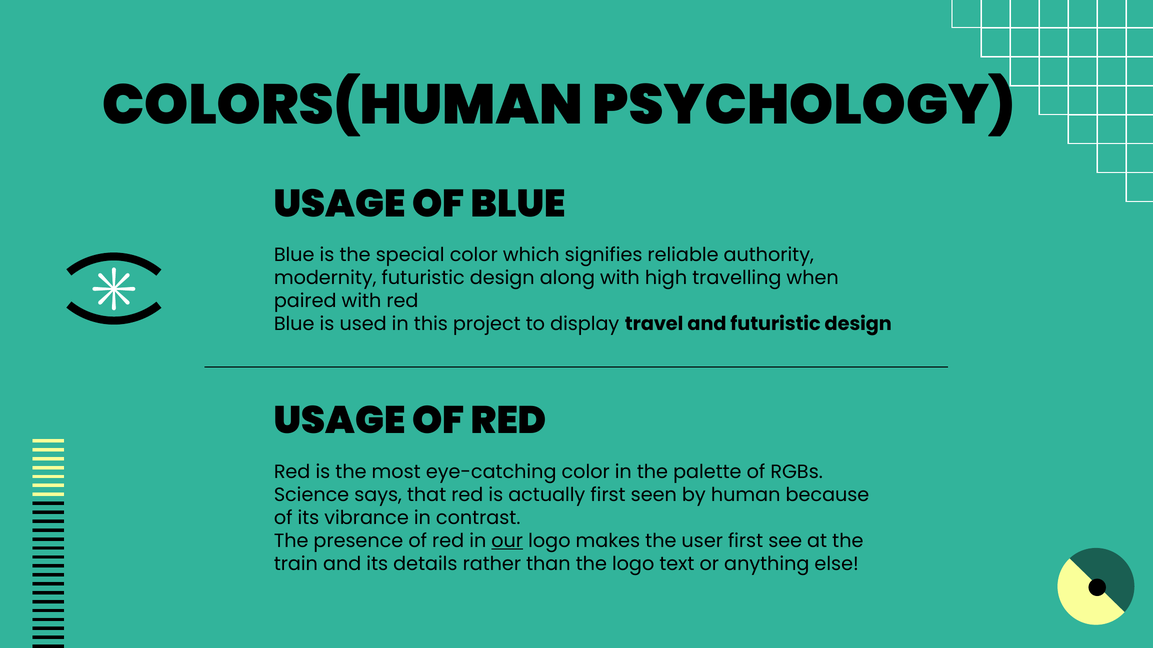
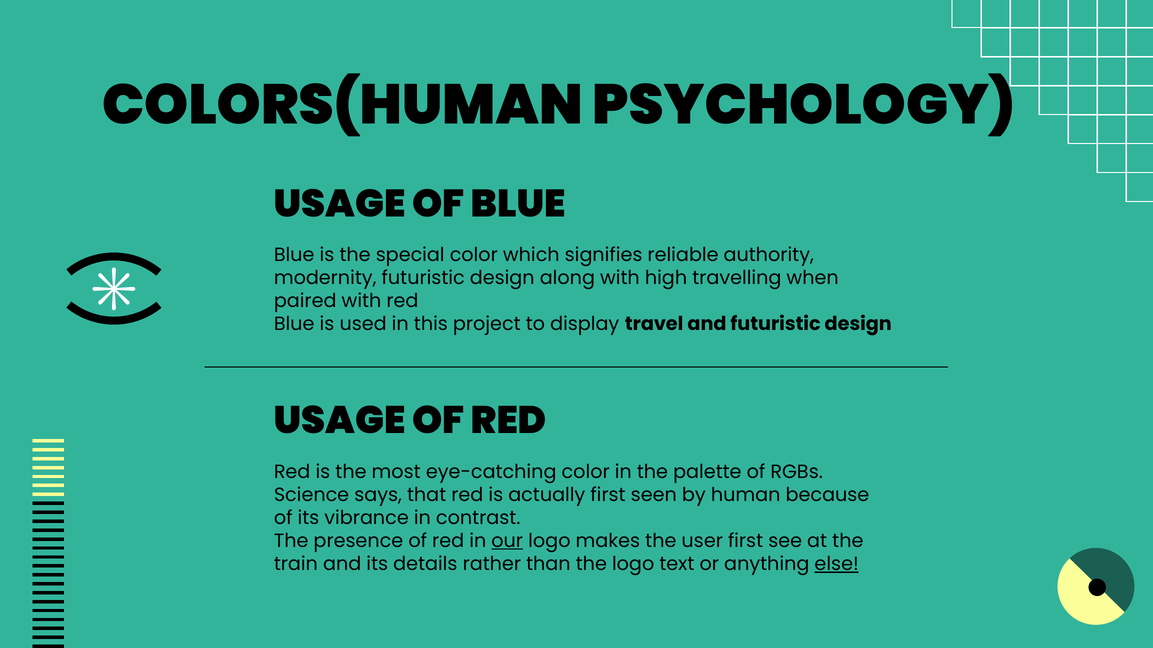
else underline: none -> present (837, 564)
